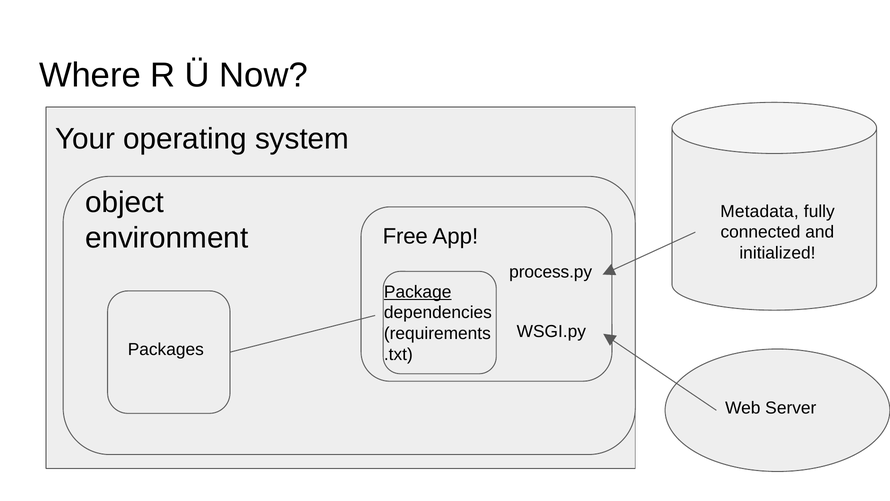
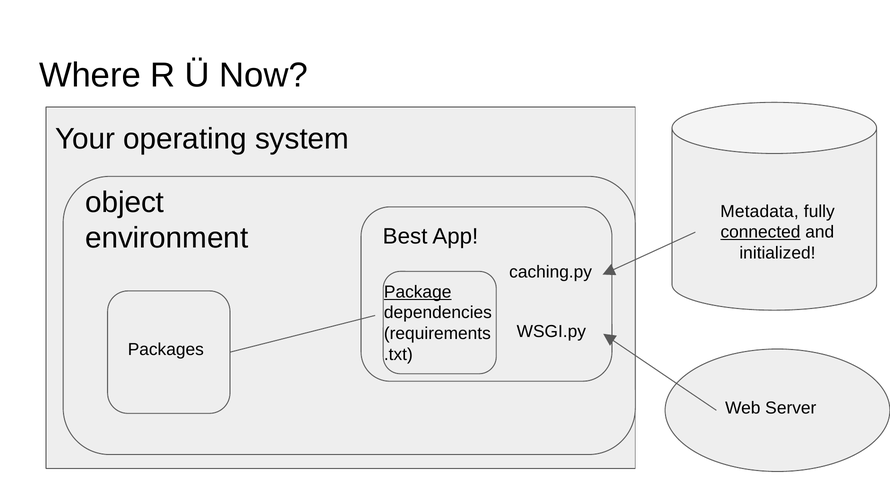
connected underline: none -> present (761, 232)
Free: Free -> Best (405, 236)
process.py: process.py -> caching.py (551, 272)
